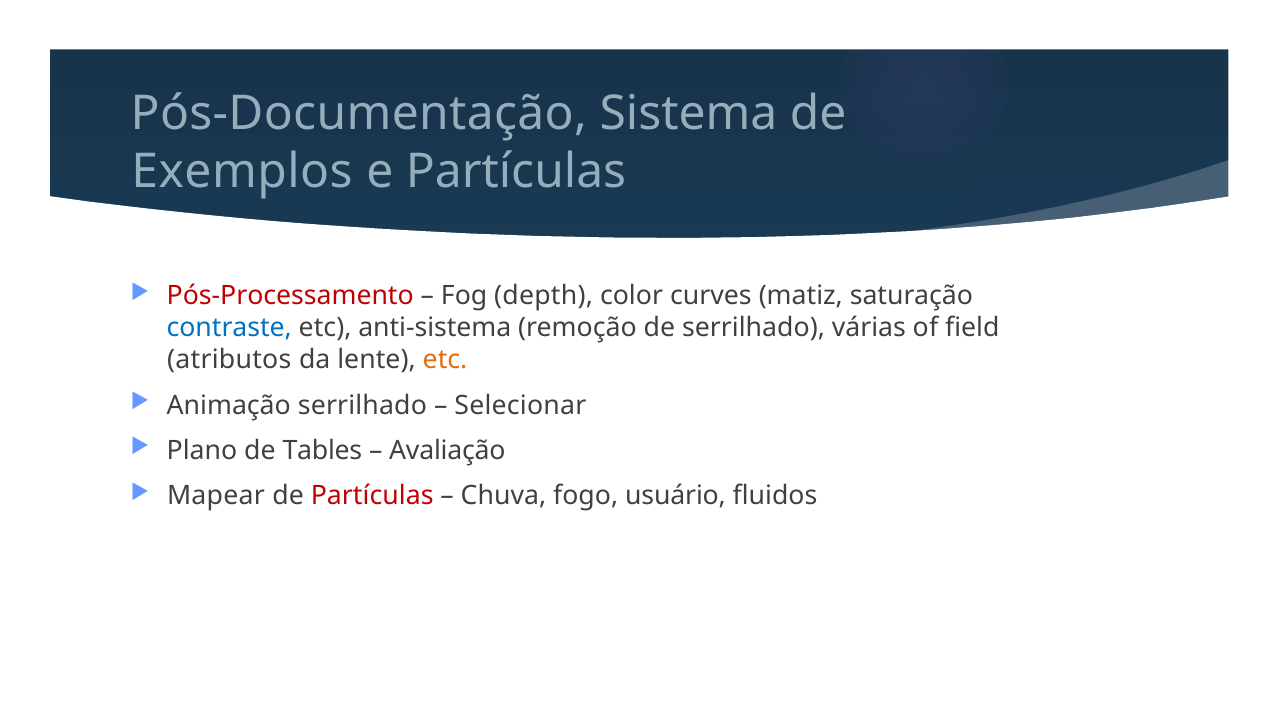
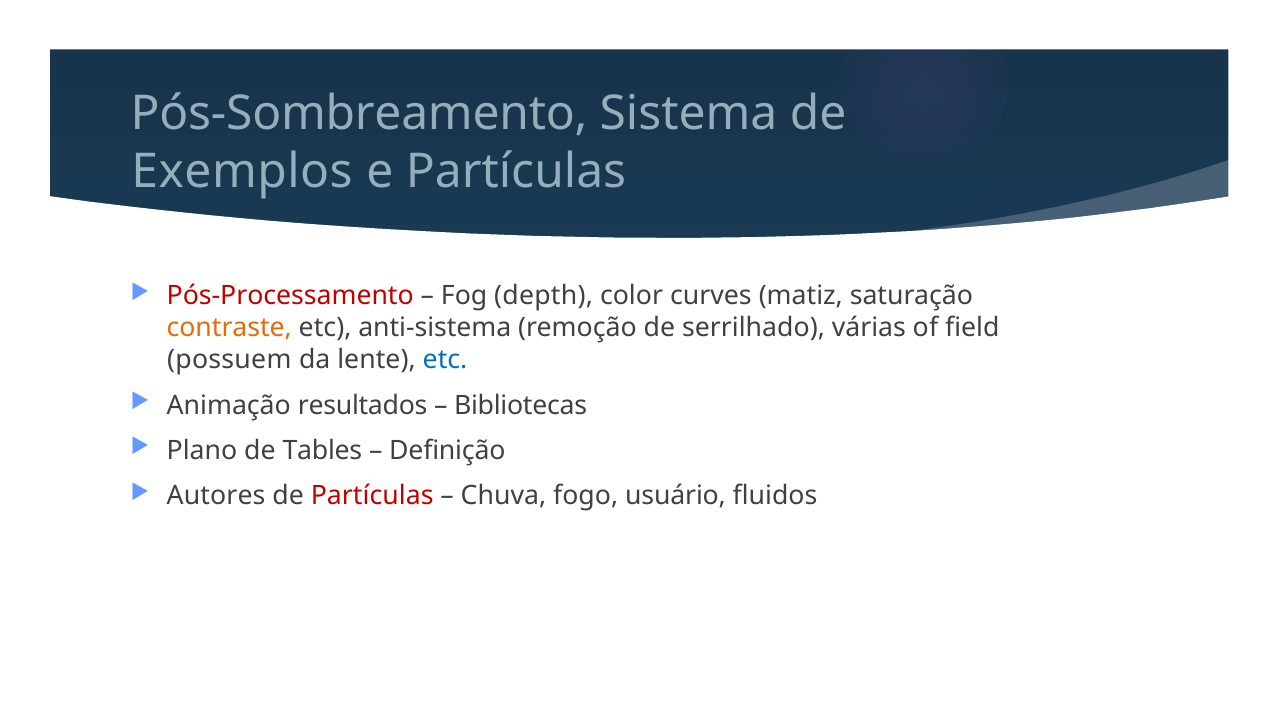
Pós-Documentação: Pós-Documentação -> Pós-Sombreamento (359, 114)
contraste colour: blue -> orange (229, 328)
atributos: atributos -> possuem (229, 360)
etc colour: orange -> blue (445, 360)
Animação serrilhado: serrilhado -> resultados (363, 405)
Selecionar: Selecionar -> Bibliotecas (521, 405)
Avaliação: Avaliação -> Definição (447, 450)
Mapear: Mapear -> Autores (216, 496)
